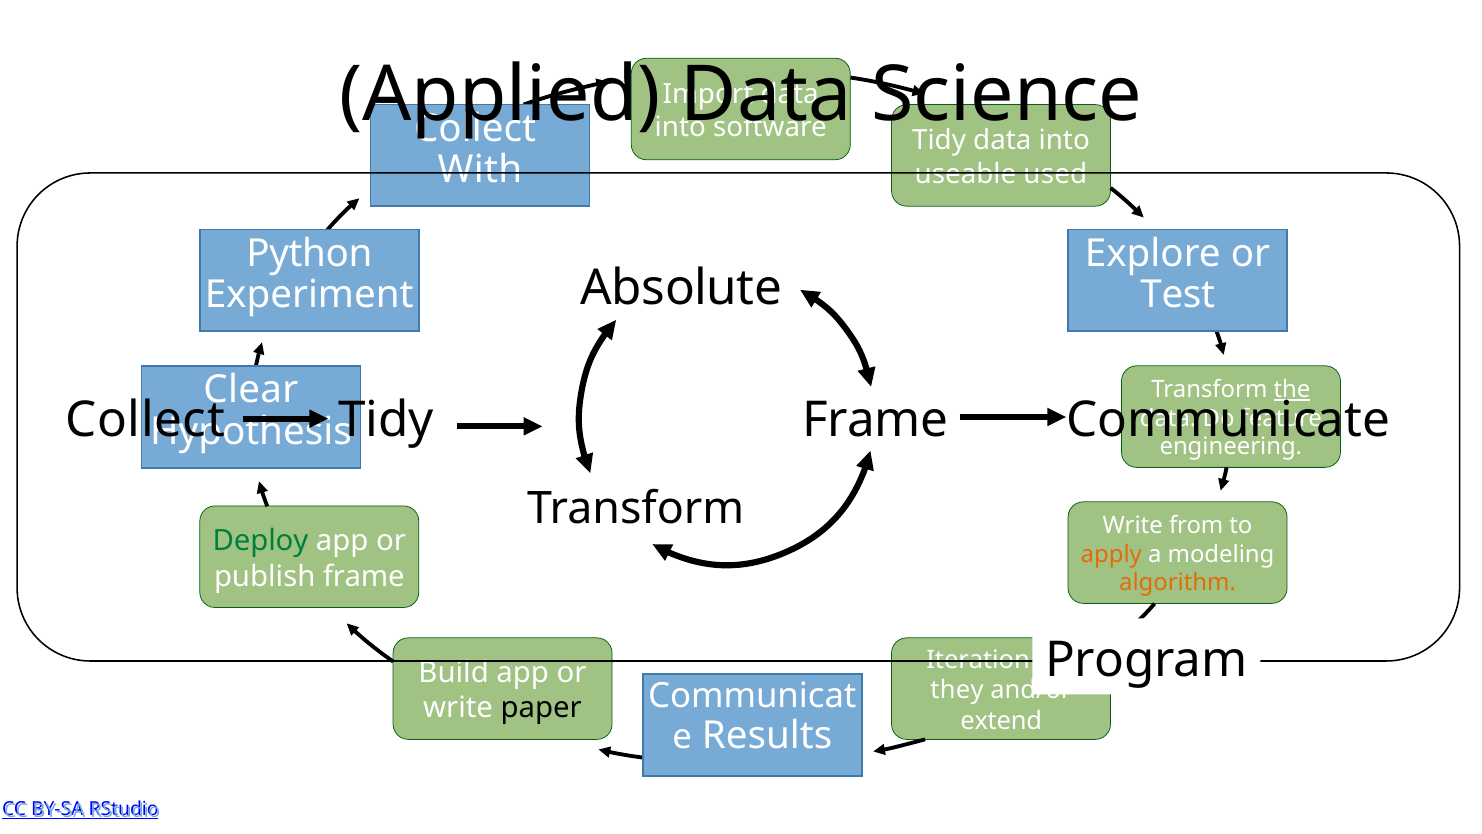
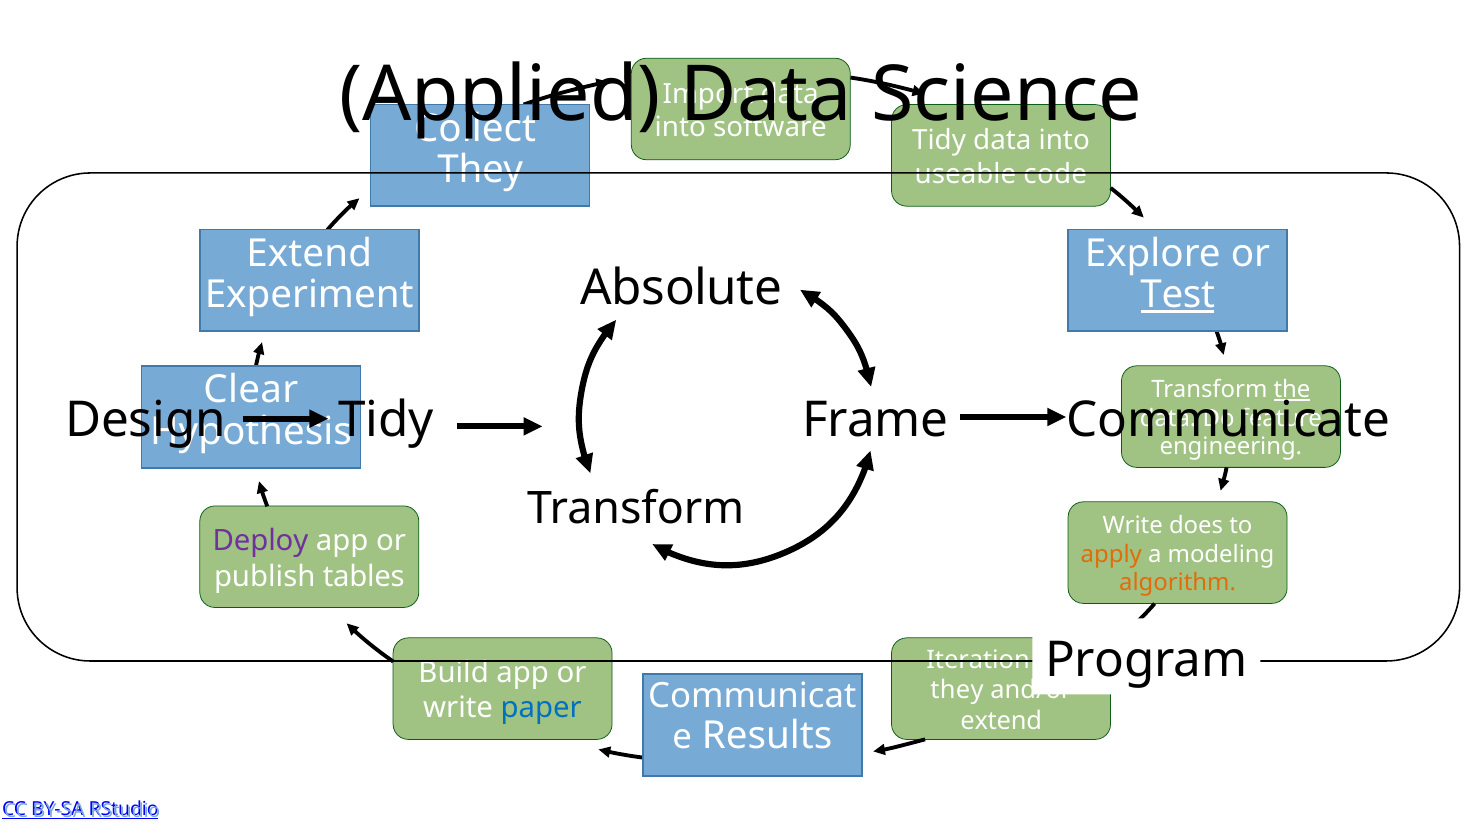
With: With -> They (480, 170)
used: used -> code (1055, 174)
Python: Python -> Extend (309, 253)
Test underline: none -> present (1178, 295)
Collect: Collect -> Design (146, 420)
from: from -> does (1196, 525)
Deploy colour: green -> purple (260, 541)
publish frame: frame -> tables (364, 576)
paper colour: black -> blue (541, 708)
